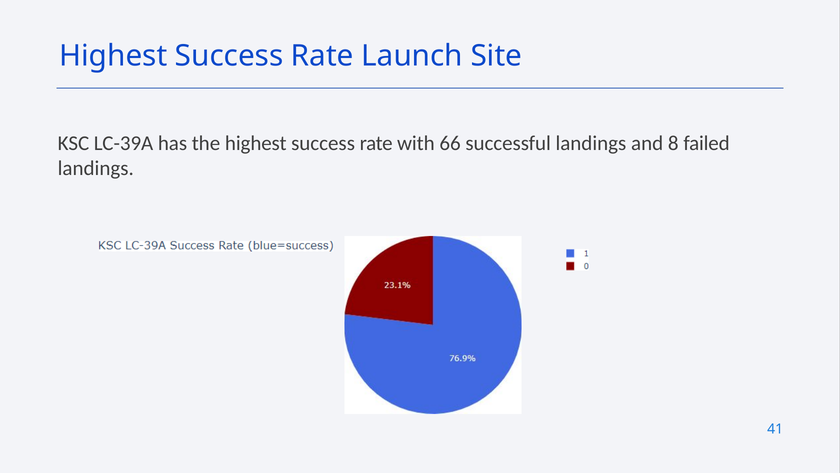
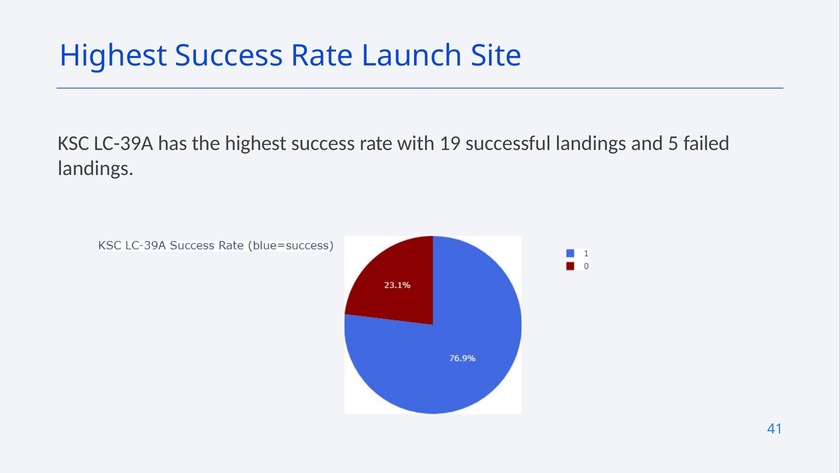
66: 66 -> 19 (450, 143)
8: 8 -> 5 (673, 143)
